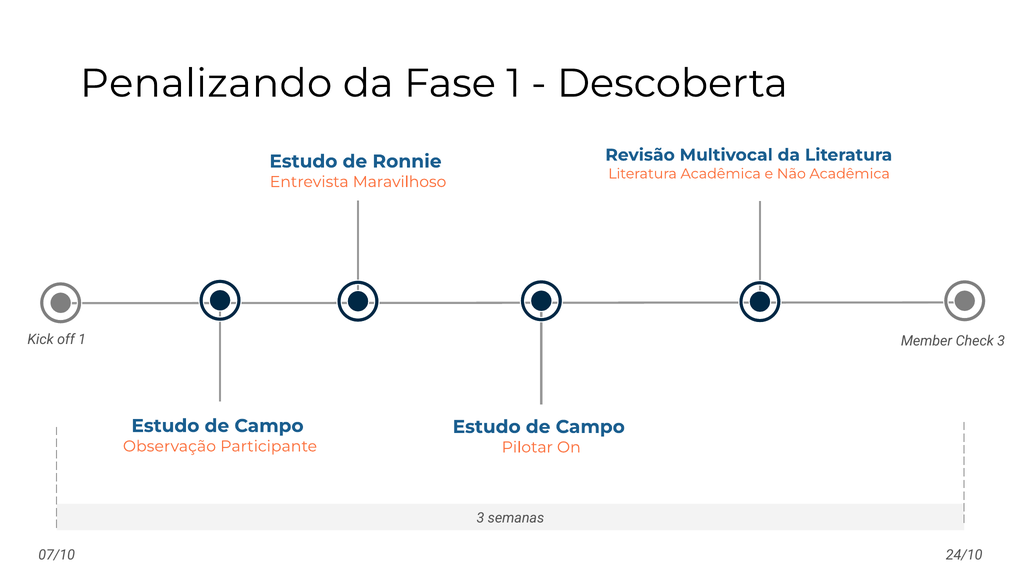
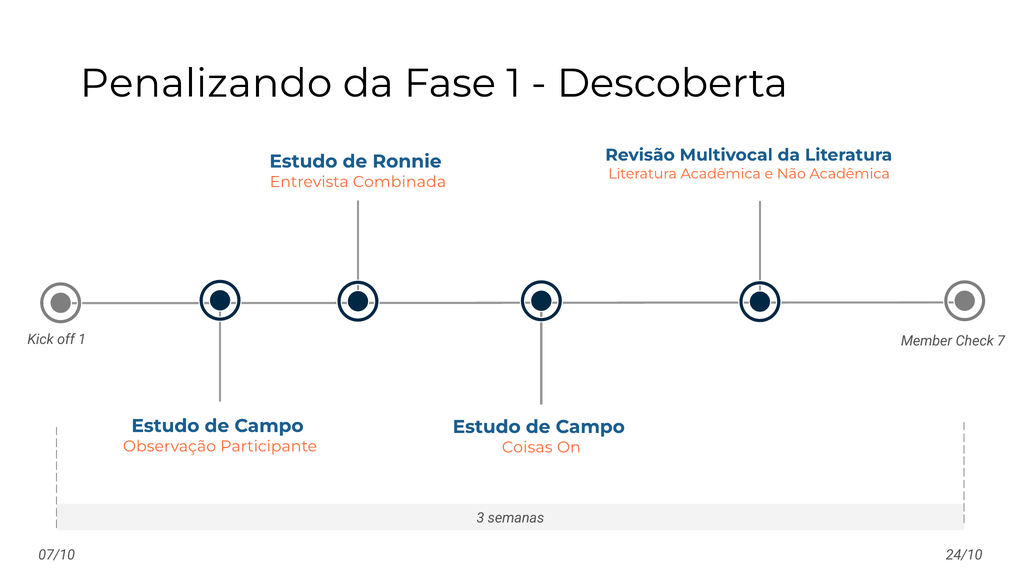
Maravilhoso: Maravilhoso -> Combinada (399, 182)
Check 3: 3 -> 7 (1001, 341)
Pilotar: Pilotar -> Coisas (527, 448)
